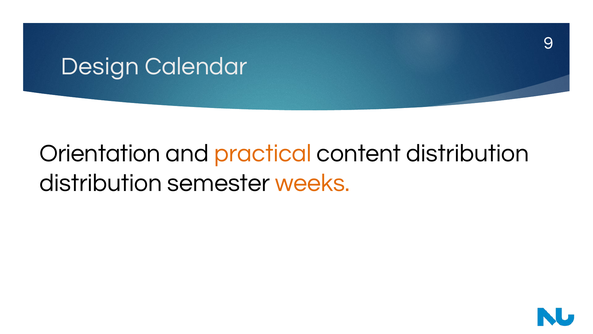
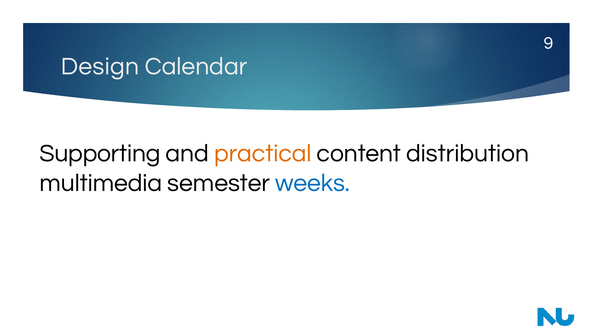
Orientation: Orientation -> Supporting (100, 153)
distribution: distribution -> multimedia (101, 183)
weeks colour: orange -> blue (313, 183)
